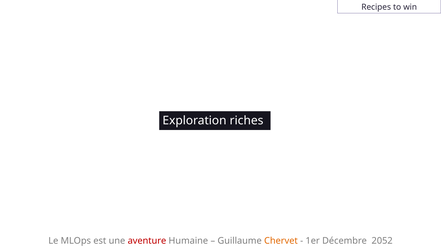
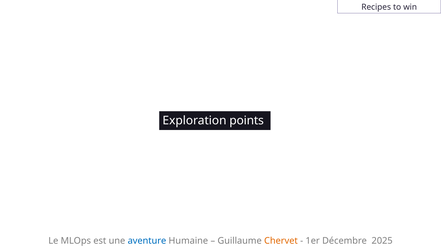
riches: riches -> points (247, 121)
aventure colour: red -> blue (147, 241)
2052: 2052 -> 2025 (382, 241)
